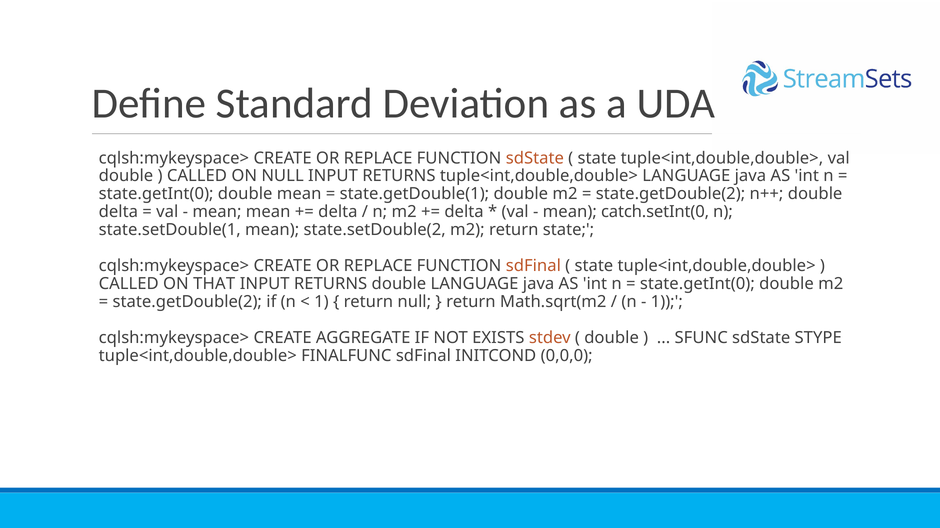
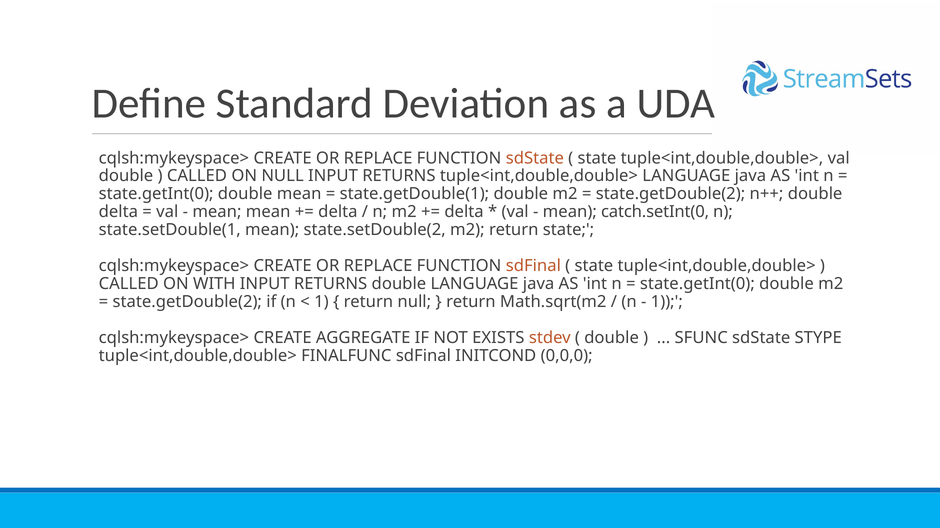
THAT: THAT -> WITH (214, 284)
